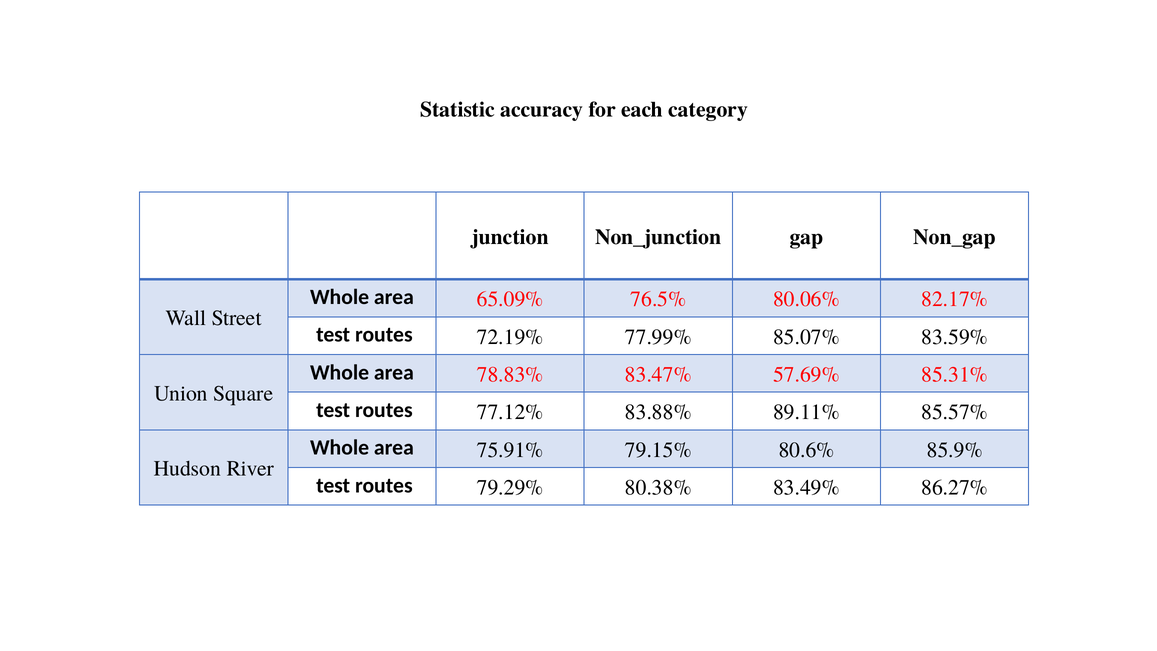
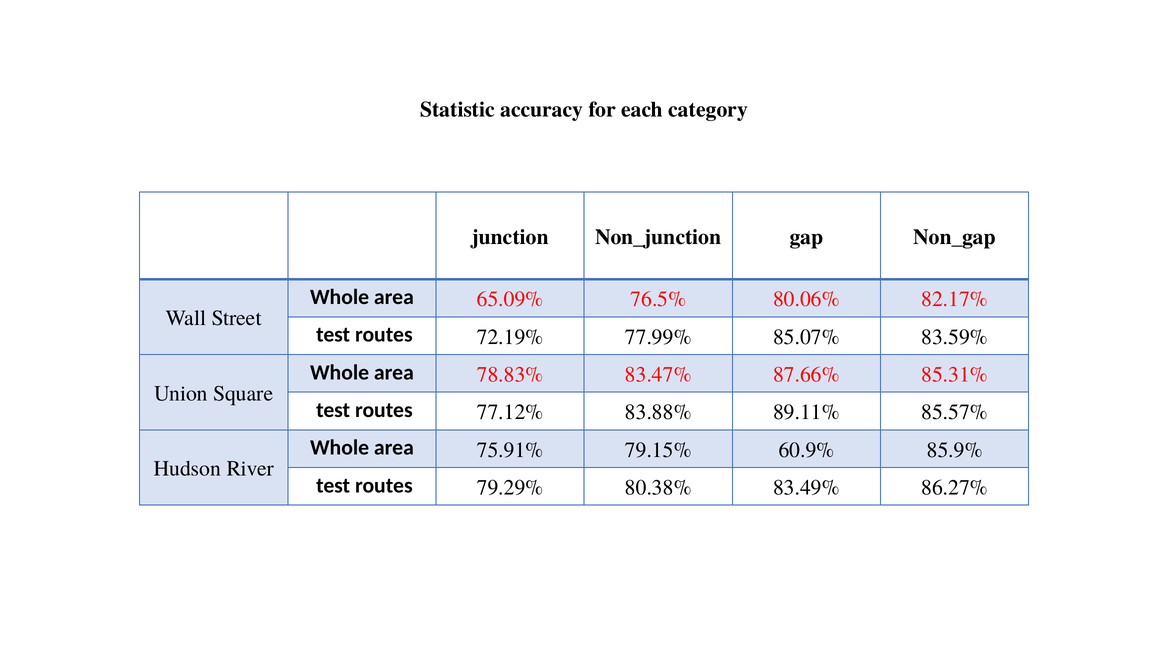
57.69%: 57.69% -> 87.66% (806, 374)
80.6%: 80.6% -> 60.9% (806, 450)
